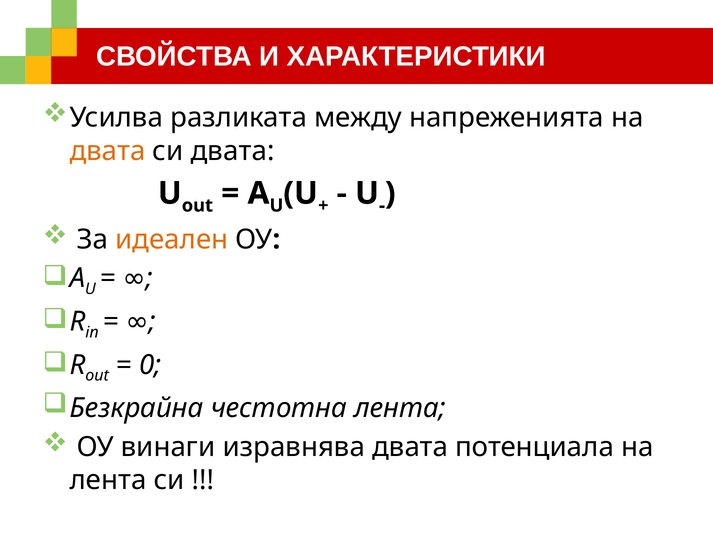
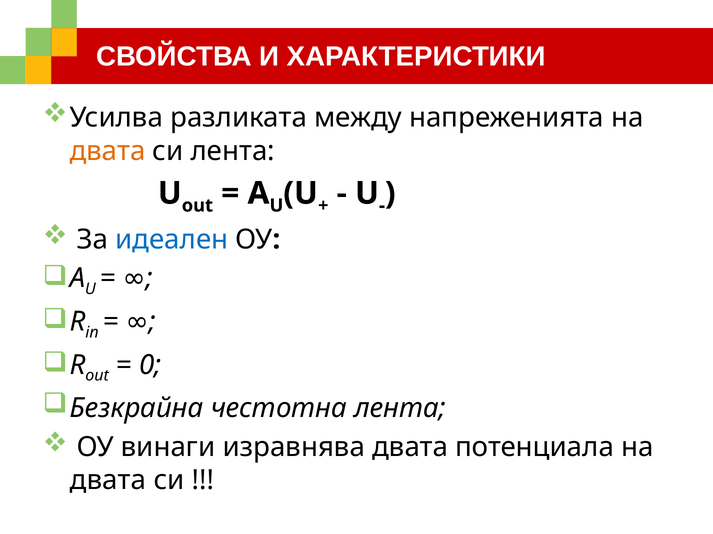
си двата: двата -> лента (233, 151)
идеален colour: orange -> blue (172, 240)
лента: лента -> двата (108, 481)
